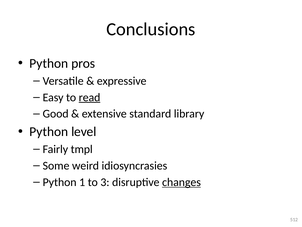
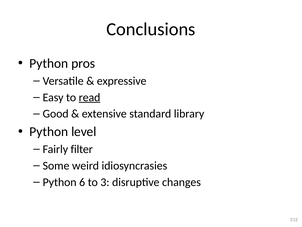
tmpl: tmpl -> filter (82, 149)
1: 1 -> 6 (82, 182)
changes underline: present -> none (181, 182)
